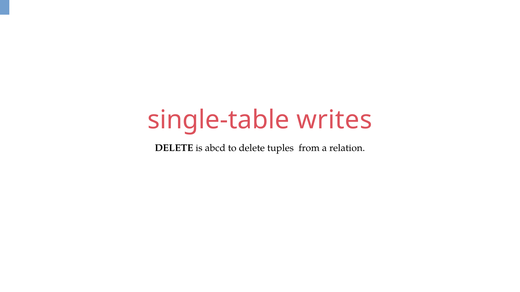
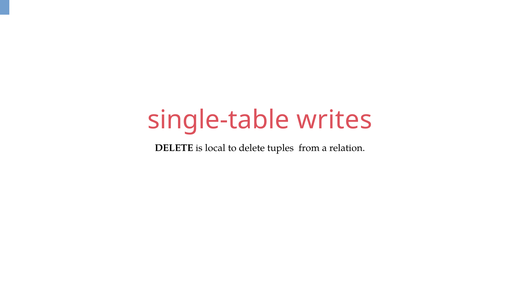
abcd: abcd -> local (215, 148)
